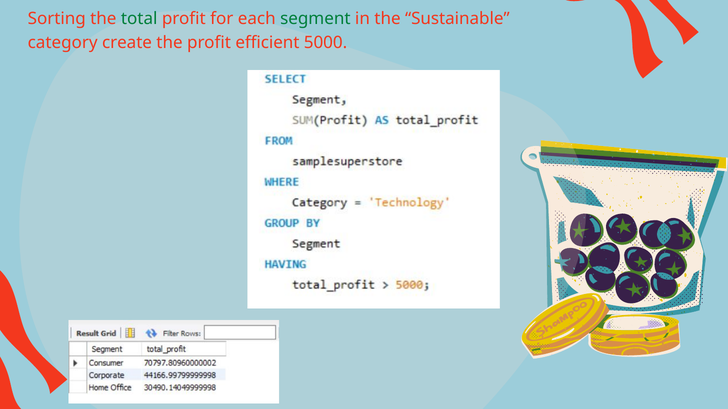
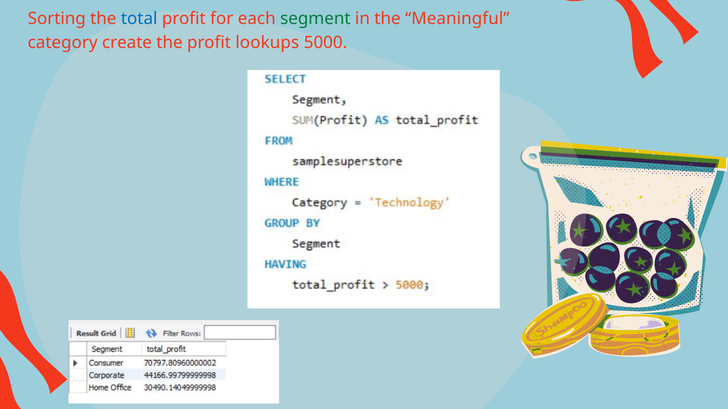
total colour: green -> blue (139, 19)
Sustainable: Sustainable -> Meaningful (457, 19)
efficient: efficient -> lookups (267, 43)
